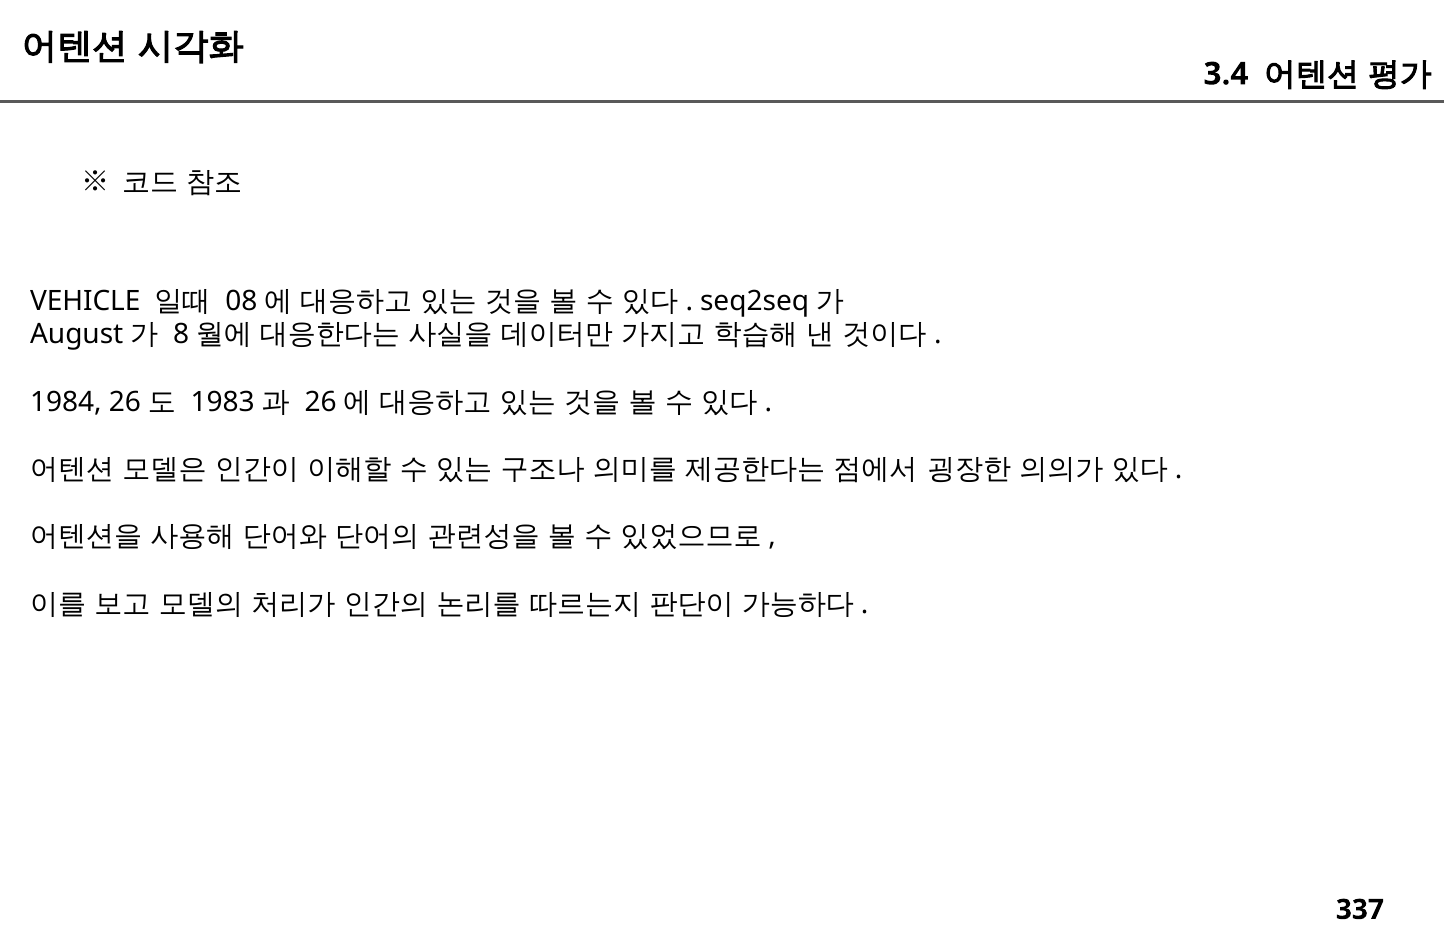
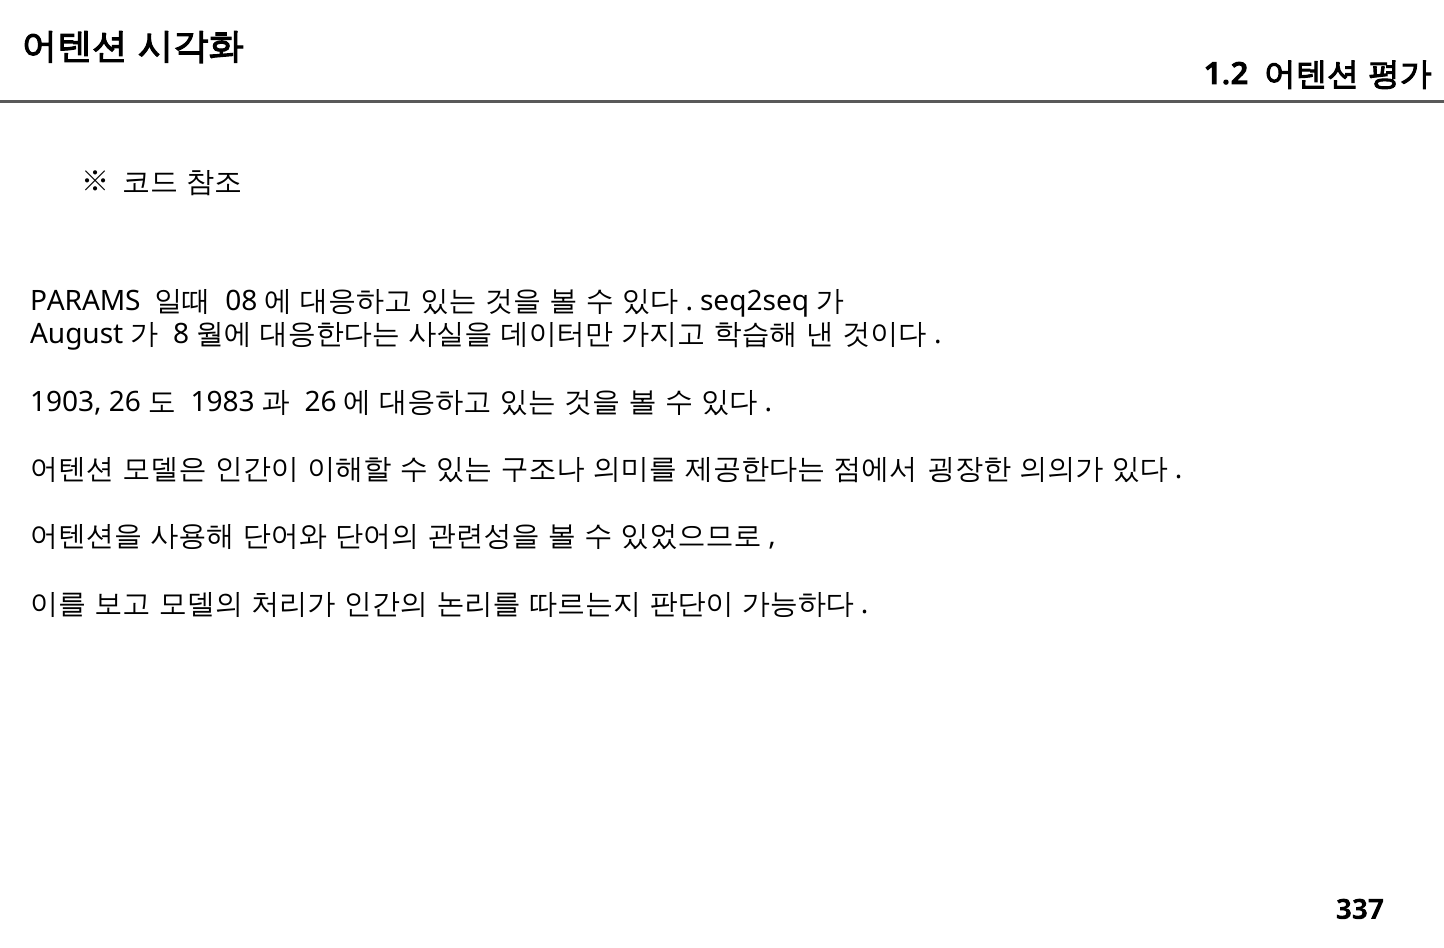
3.4: 3.4 -> 1.2 (1226, 74)
VEHICLE: VEHICLE -> PARAMS (85, 301)
1984: 1984 -> 1903 (66, 402)
